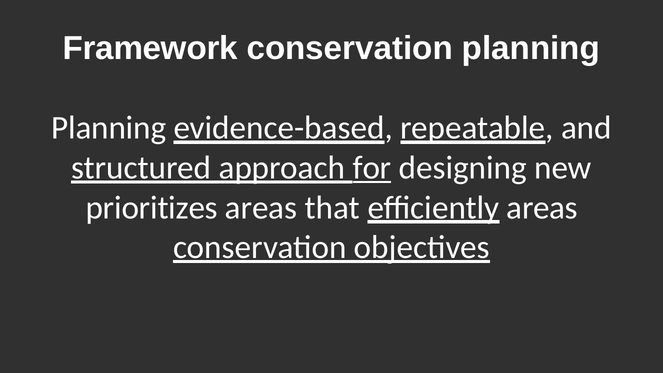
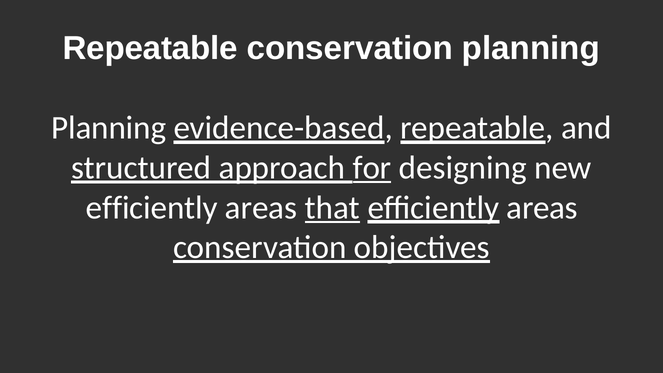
Framework: Framework -> Repeatable (150, 48)
prioritizes: prioritizes -> efficiently (152, 208)
that underline: none -> present (332, 208)
